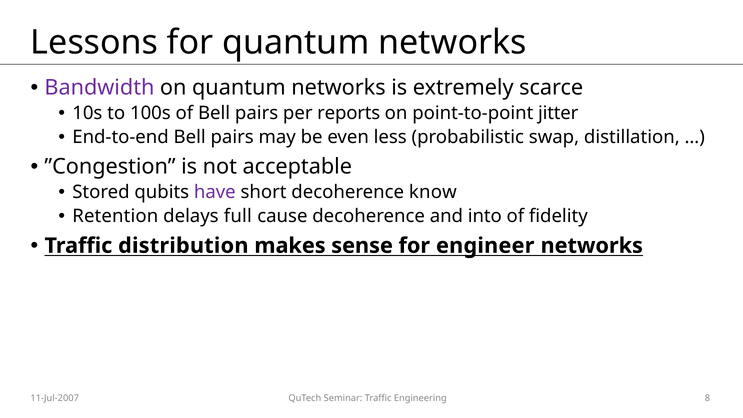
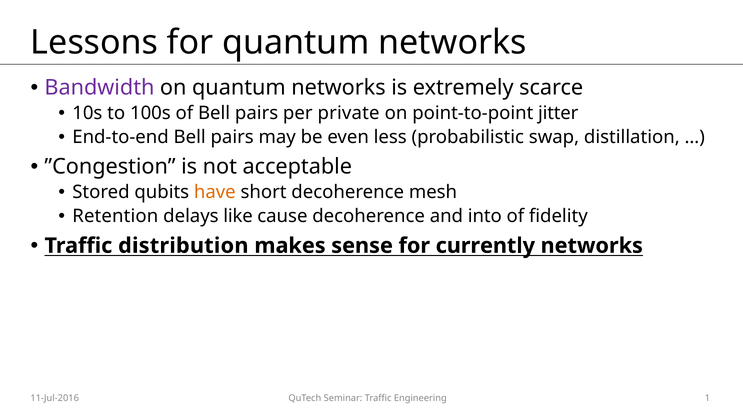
reports: reports -> private (349, 113)
have colour: purple -> orange (215, 192)
know: know -> mesh (433, 192)
full: full -> like (238, 216)
engineer: engineer -> currently (485, 246)
11-Jul-2007: 11-Jul-2007 -> 11-Jul-2016 (55, 398)
8: 8 -> 1 (707, 398)
